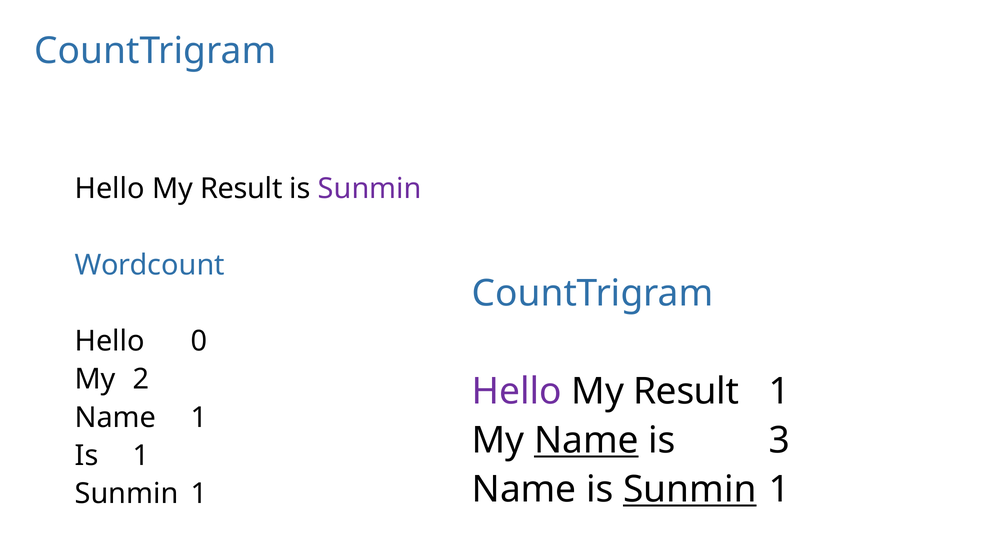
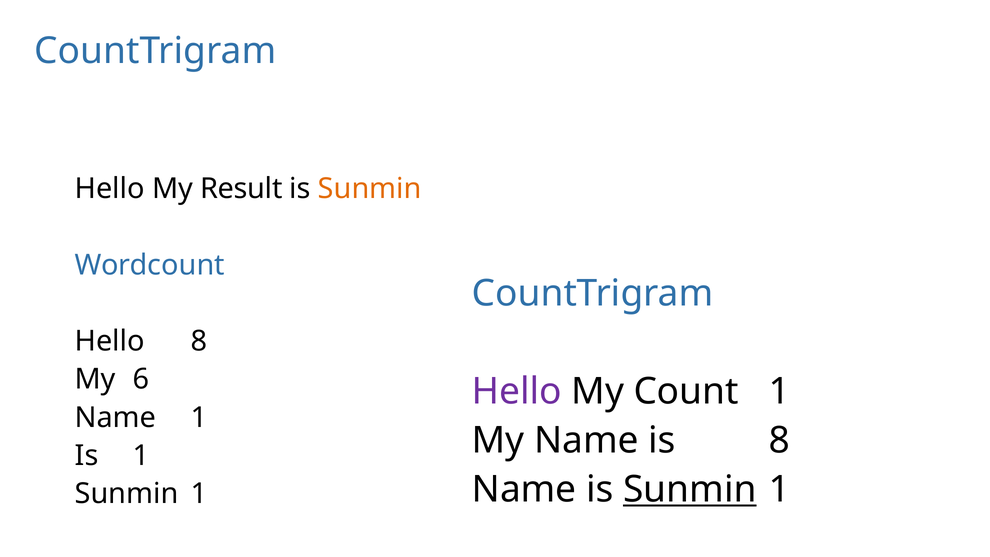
Sunmin colour: purple -> orange (370, 189)
Hello 0: 0 -> 8 (199, 341)
2: 2 -> 6 (141, 379)
Result: Result -> Count (686, 391)
Name underline: present -> none (586, 440)
is 3: 3 -> 8 (779, 440)
